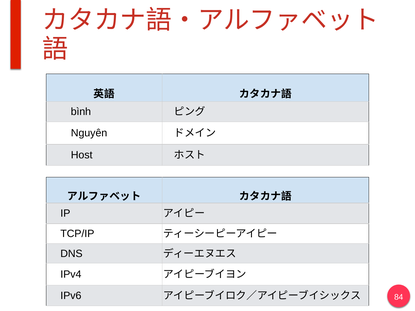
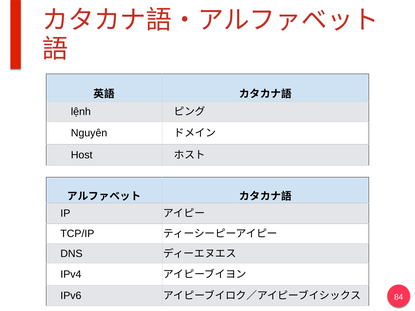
bình: bình -> lệnh (81, 112)
